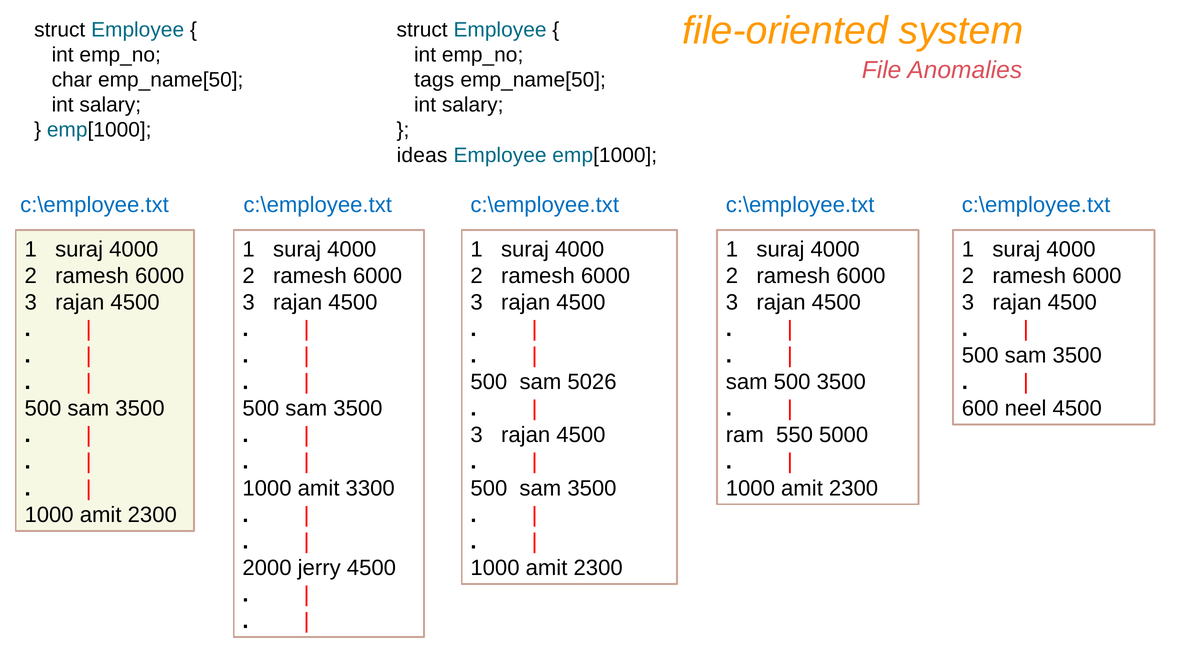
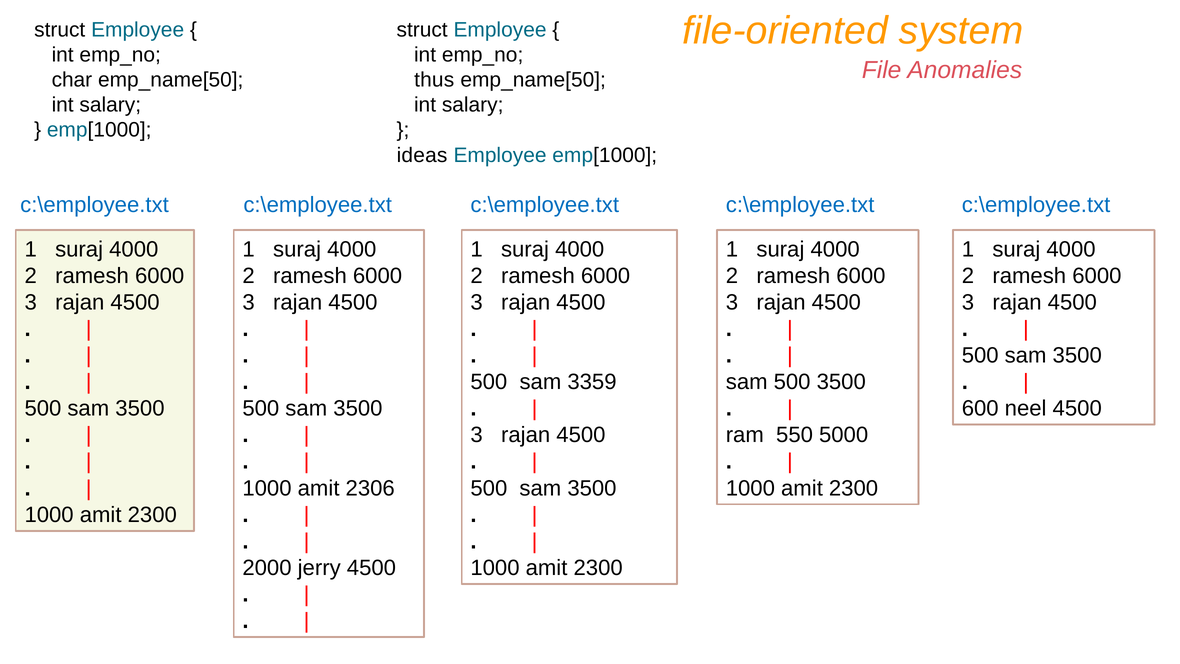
tags: tags -> thus (434, 80)
5026: 5026 -> 3359 (592, 382)
3300: 3300 -> 2306 (370, 488)
